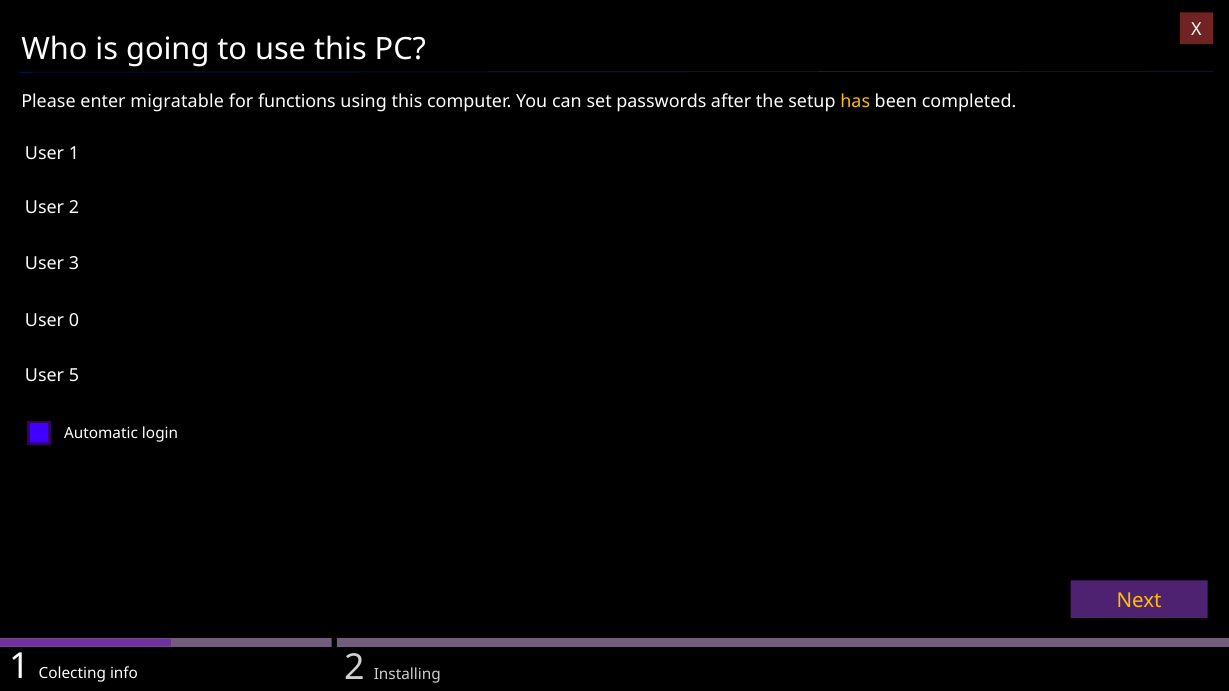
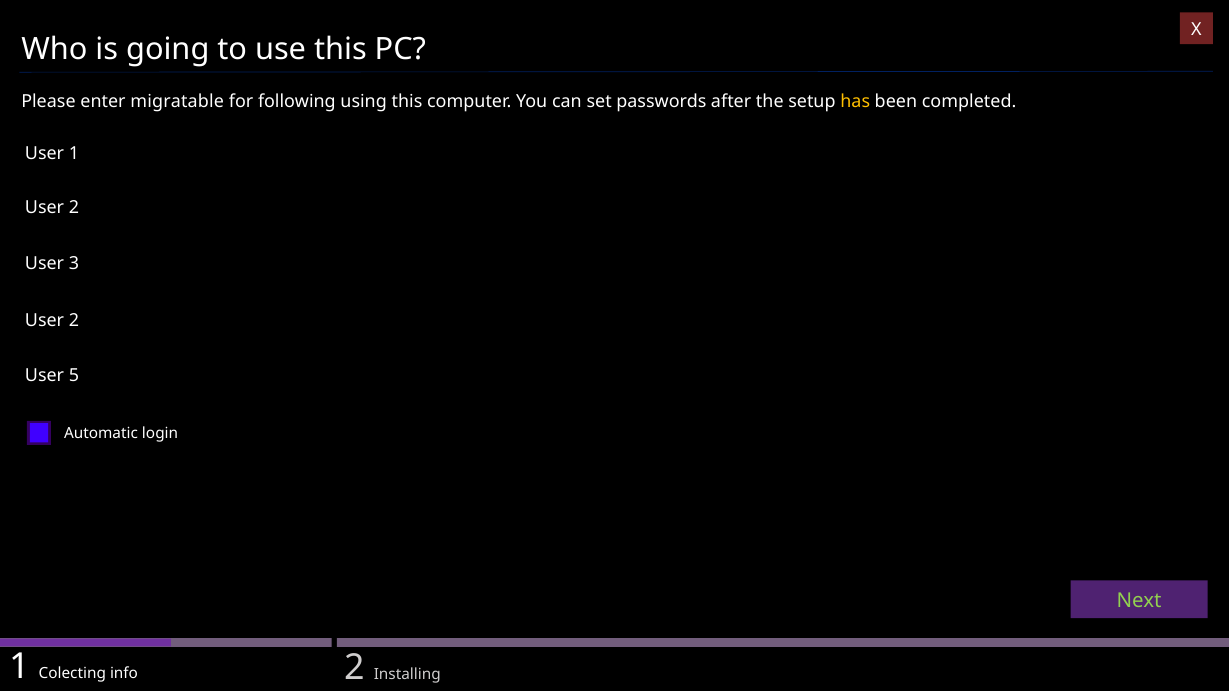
functions: functions -> following (297, 102)
0: 0 -> 2 (74, 320)
Next colour: yellow -> light green (1139, 601)
